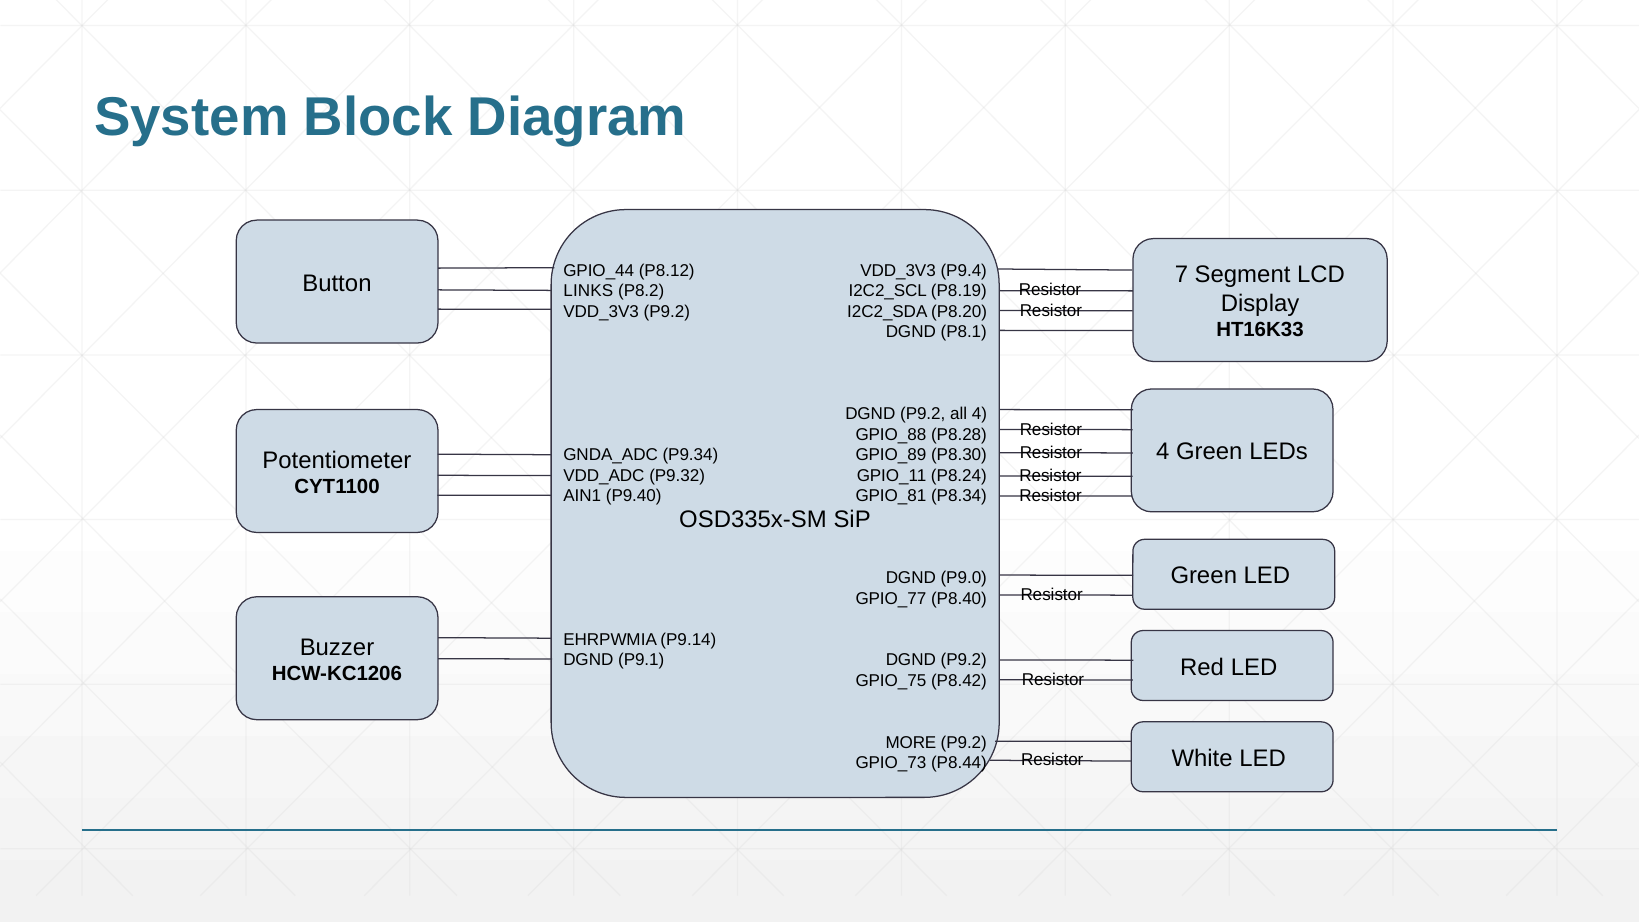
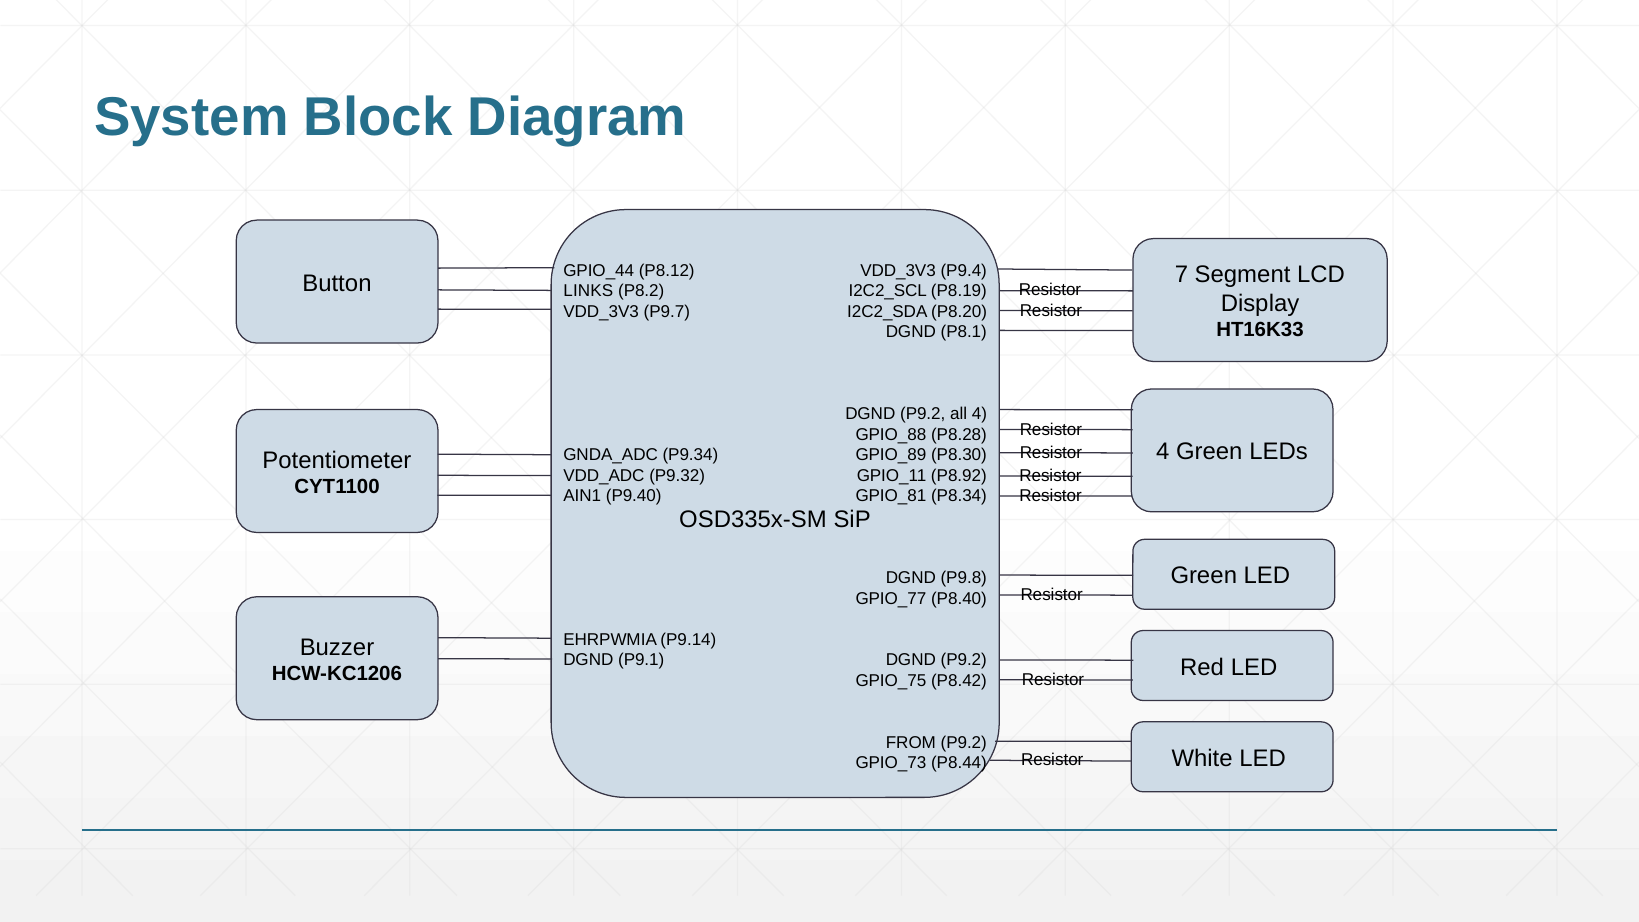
VDD_3V3 P9.2: P9.2 -> P9.7 (667, 311)
P8.24: P8.24 -> P8.92 (959, 476)
P9.0: P9.0 -> P9.8 (964, 578)
MORE: MORE -> FROM (911, 742)
